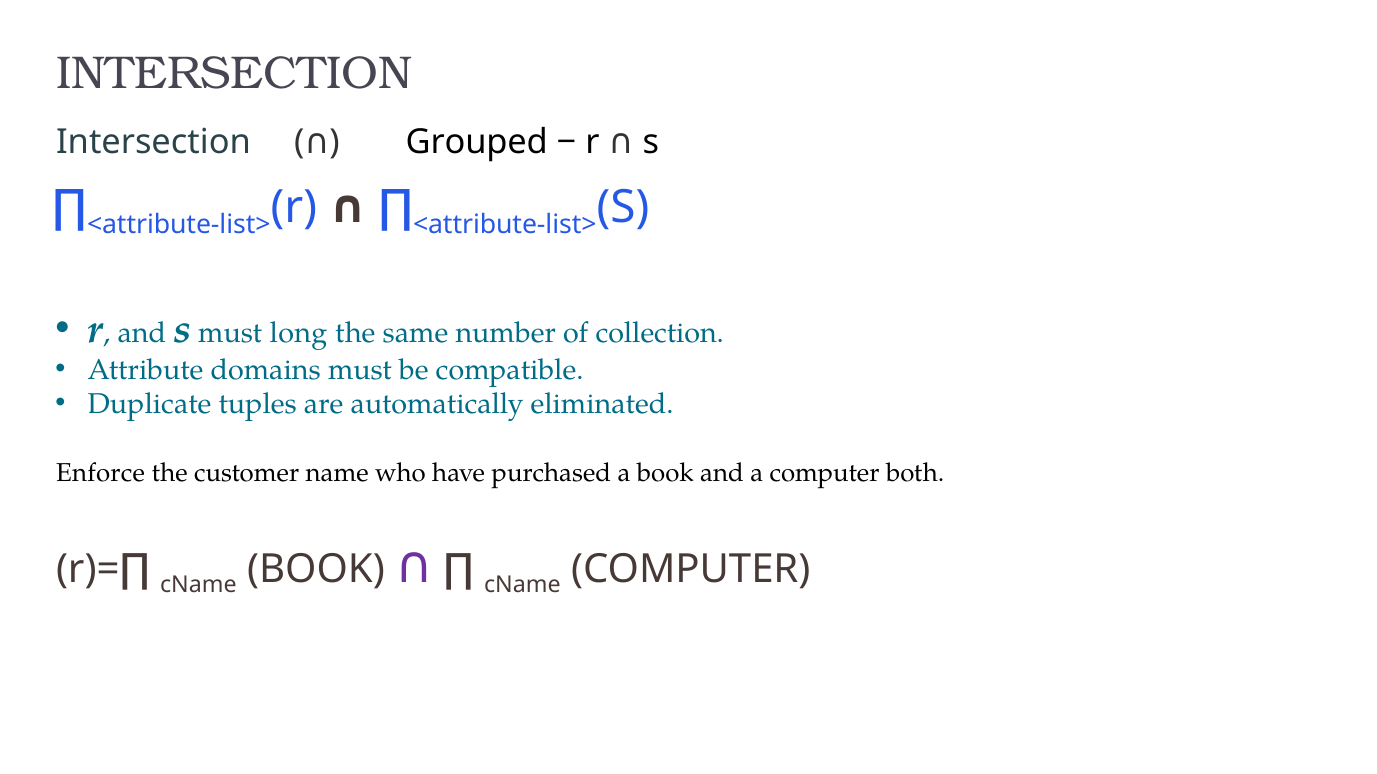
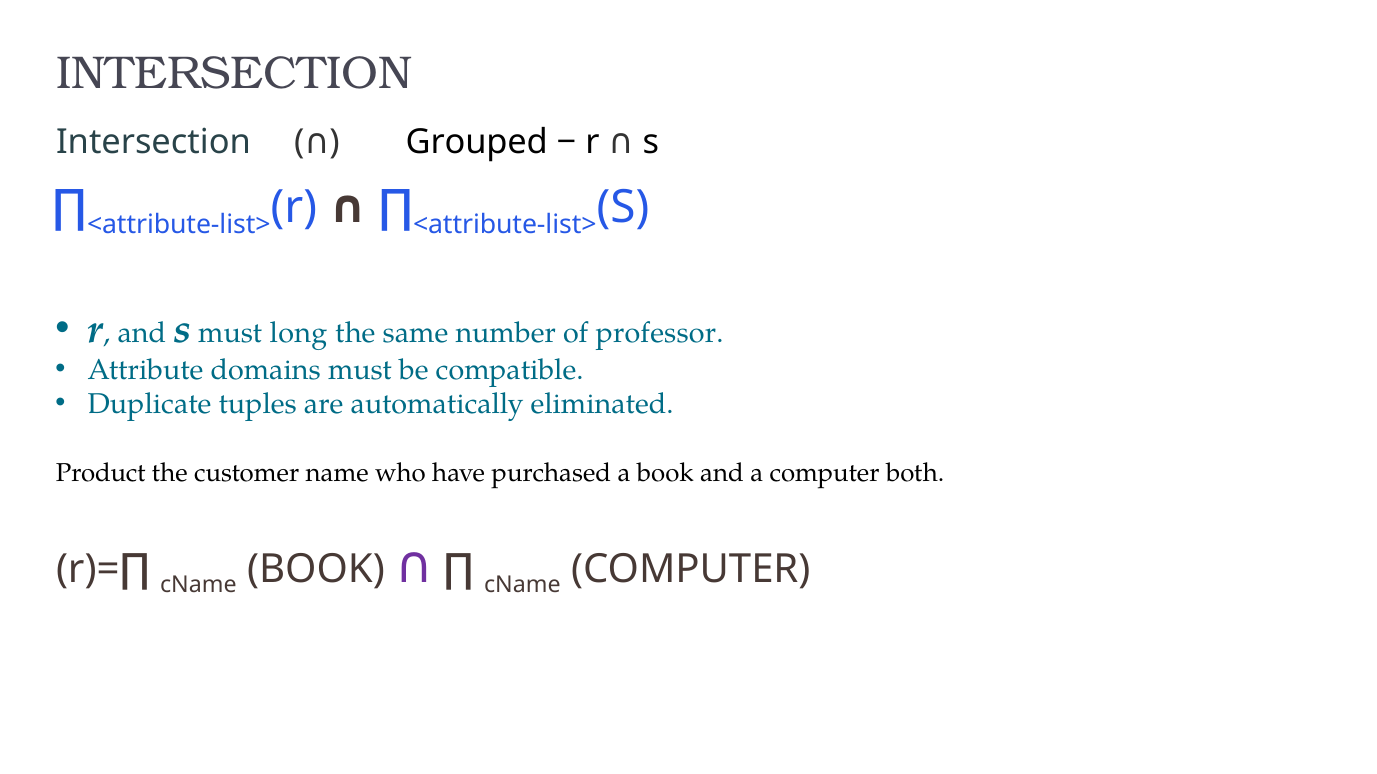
collection: collection -> professor (660, 333)
Enforce: Enforce -> Product (101, 474)
